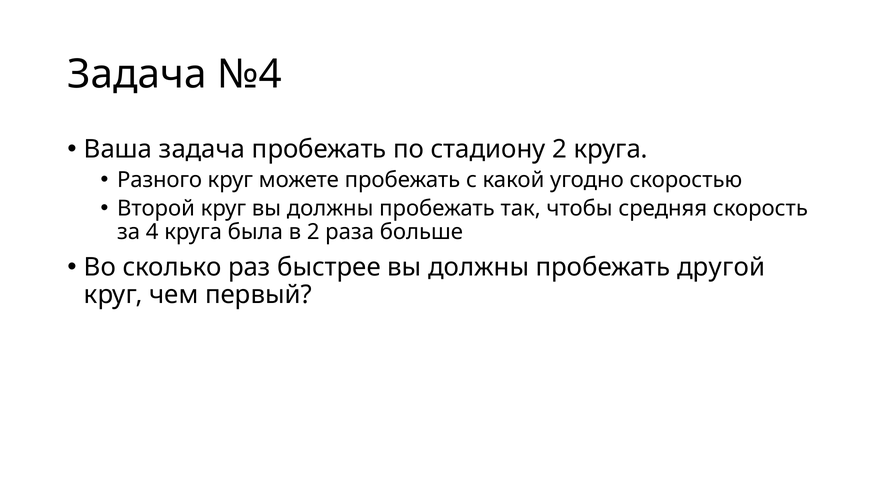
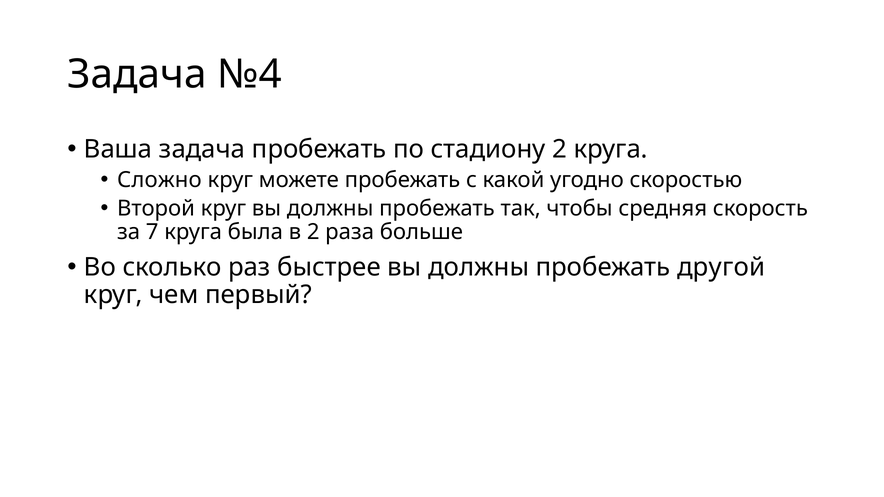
Разного: Разного -> Сложно (159, 180)
4: 4 -> 7 (152, 232)
